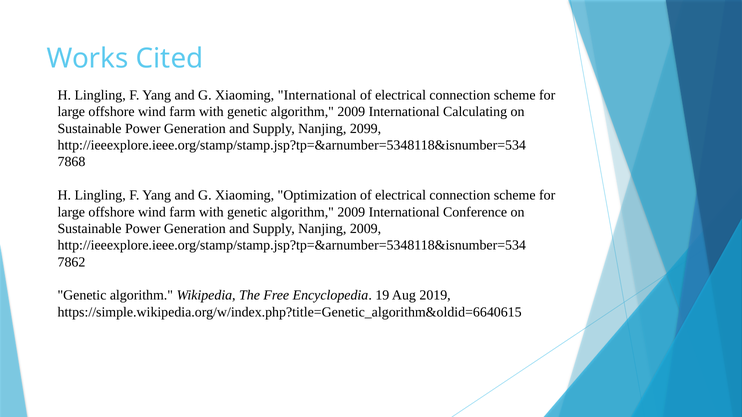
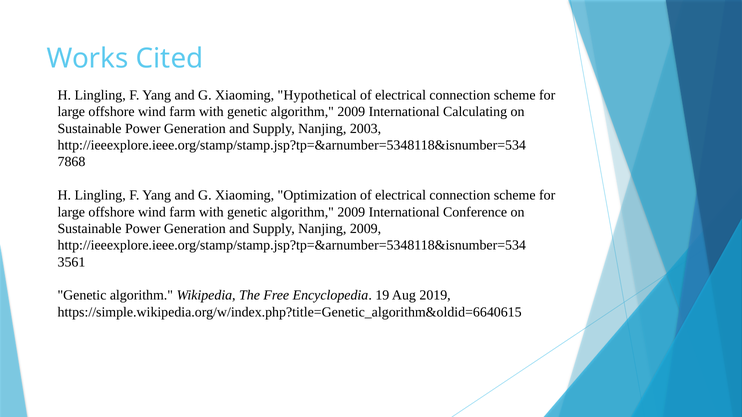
Xiaoming International: International -> Hypothetical (317, 95)
2099: 2099 -> 2003 (366, 129)
7862: 7862 -> 3561 (71, 262)
